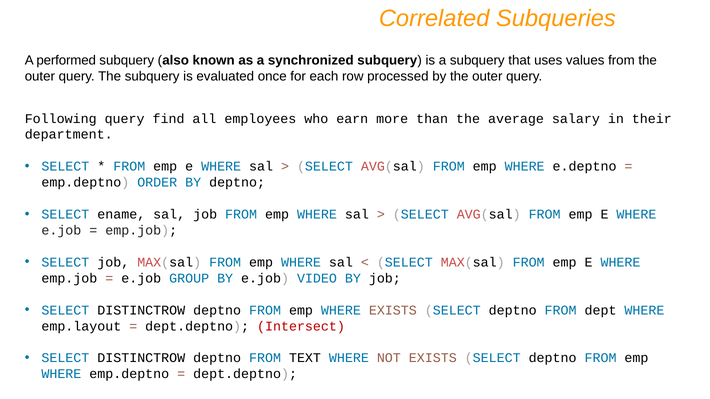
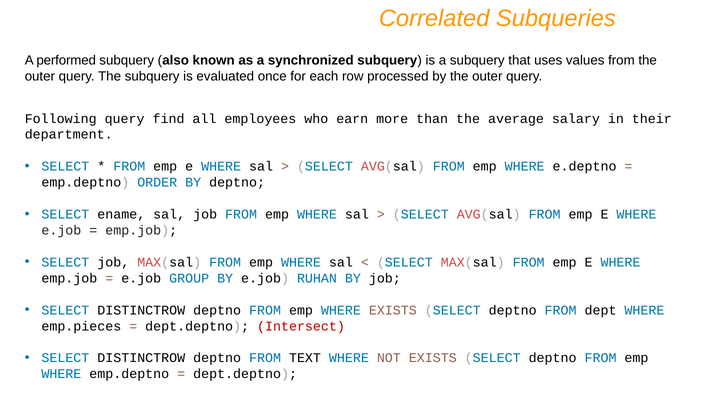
VIDEO: VIDEO -> RUHAN (317, 278)
emp.layout: emp.layout -> emp.pieces (81, 326)
